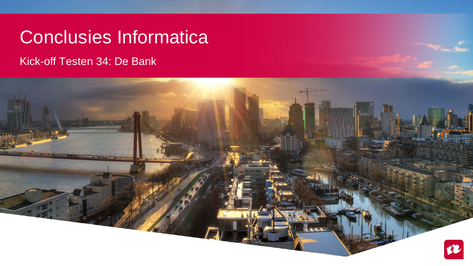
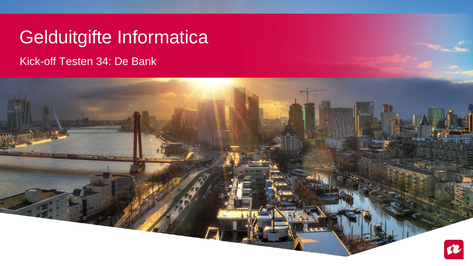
Conclusies: Conclusies -> Gelduitgifte (66, 37)
